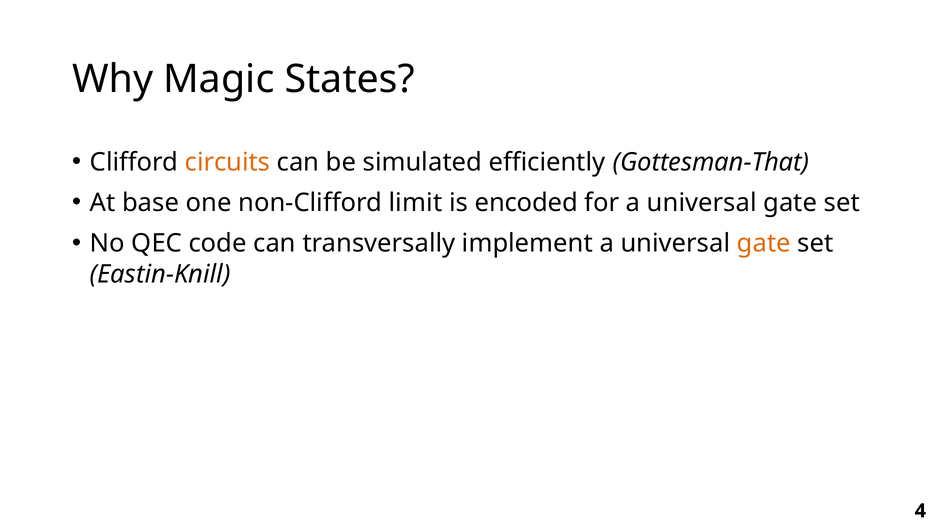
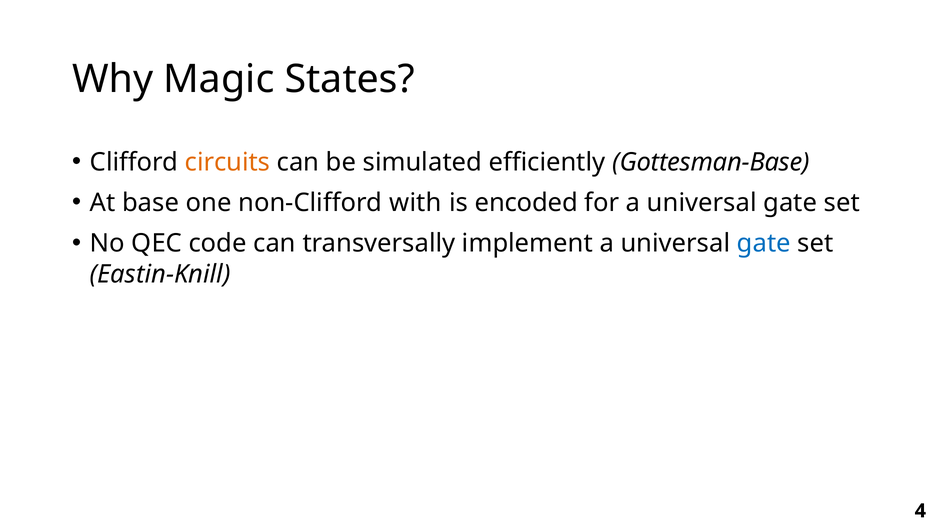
Gottesman-That: Gottesman-That -> Gottesman-Base (711, 162)
limit: limit -> with (415, 203)
gate colour: orange -> blue (764, 244)
